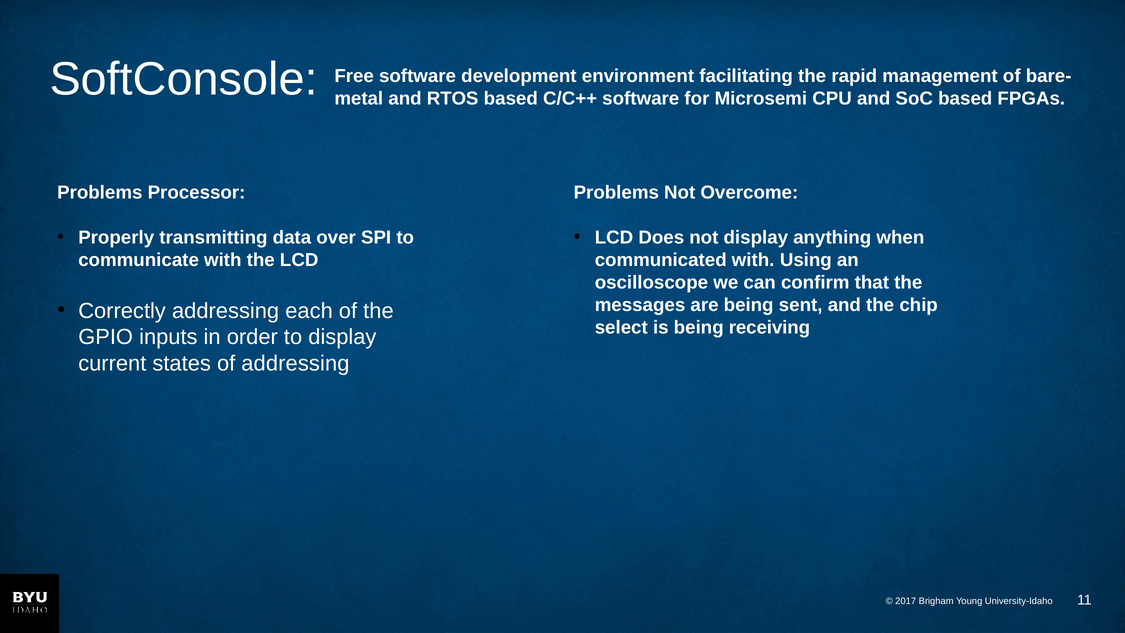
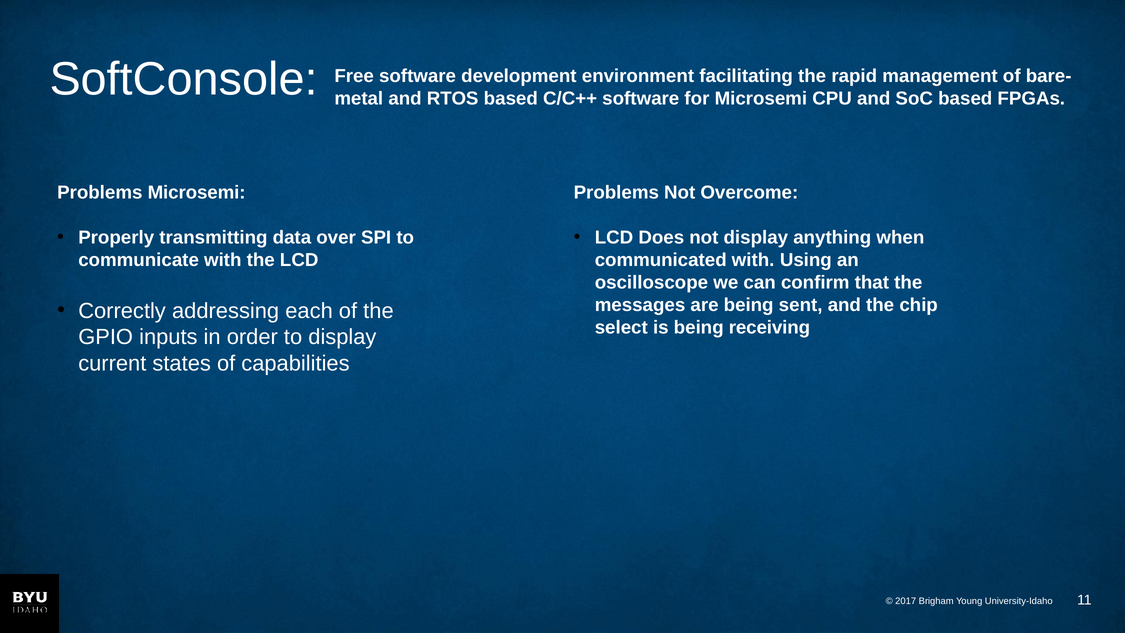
Problems Processor: Processor -> Microsemi (197, 192)
of addressing: addressing -> capabilities (295, 363)
